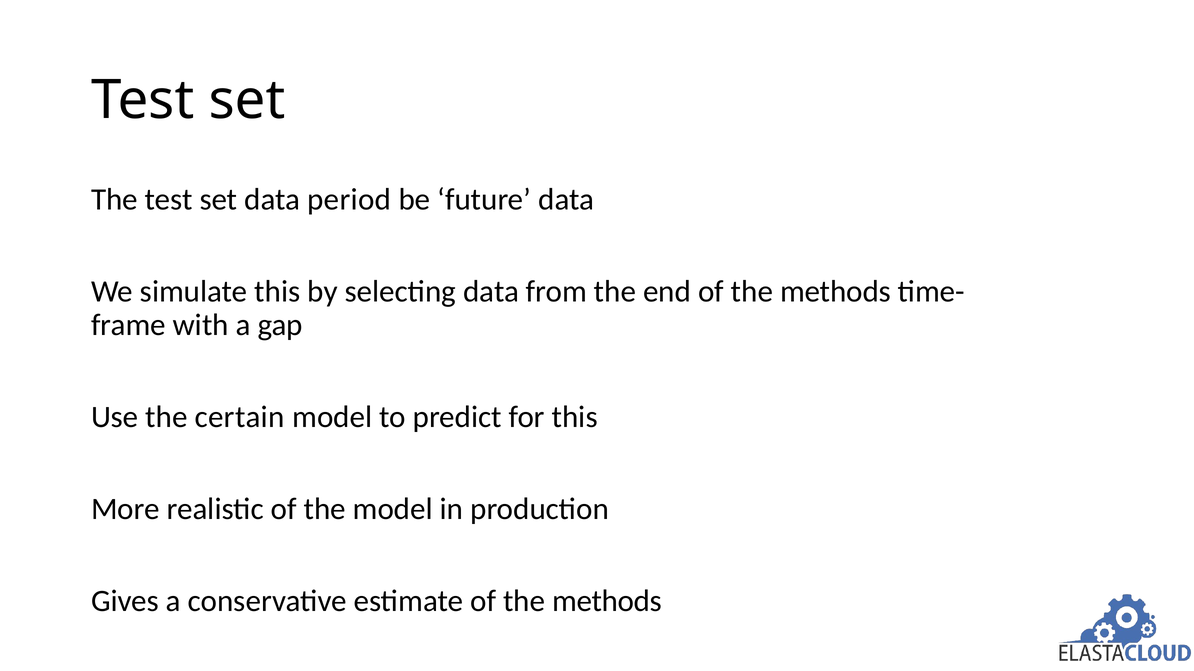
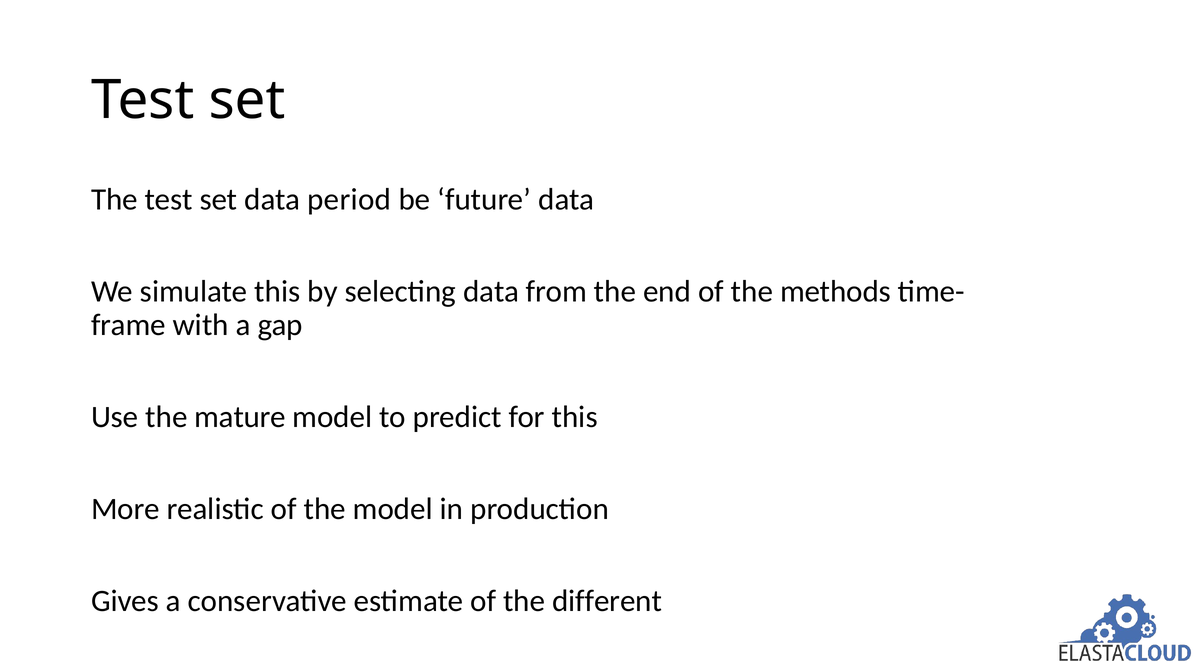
certain: certain -> mature (240, 417)
estimate of the methods: methods -> different (607, 601)
